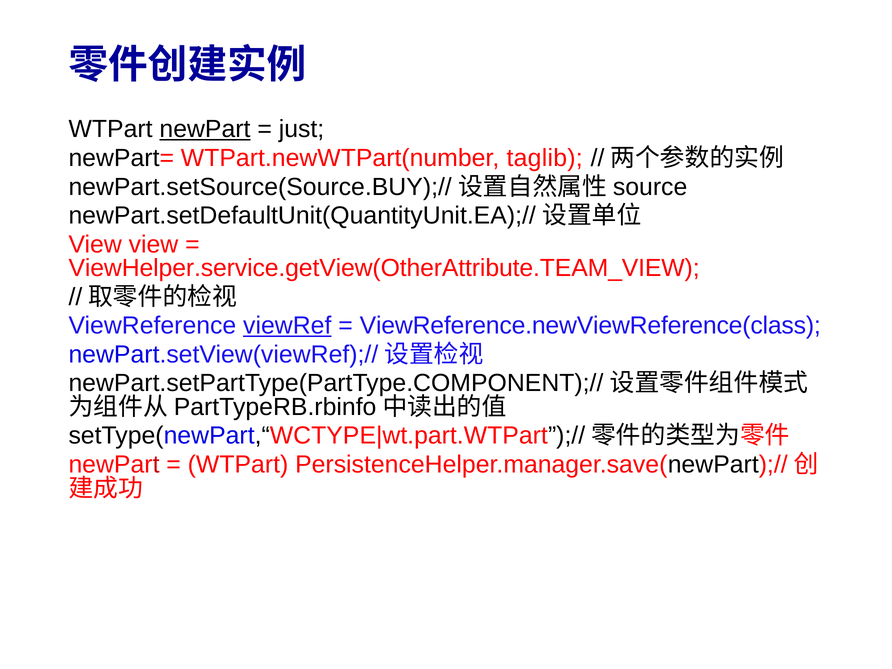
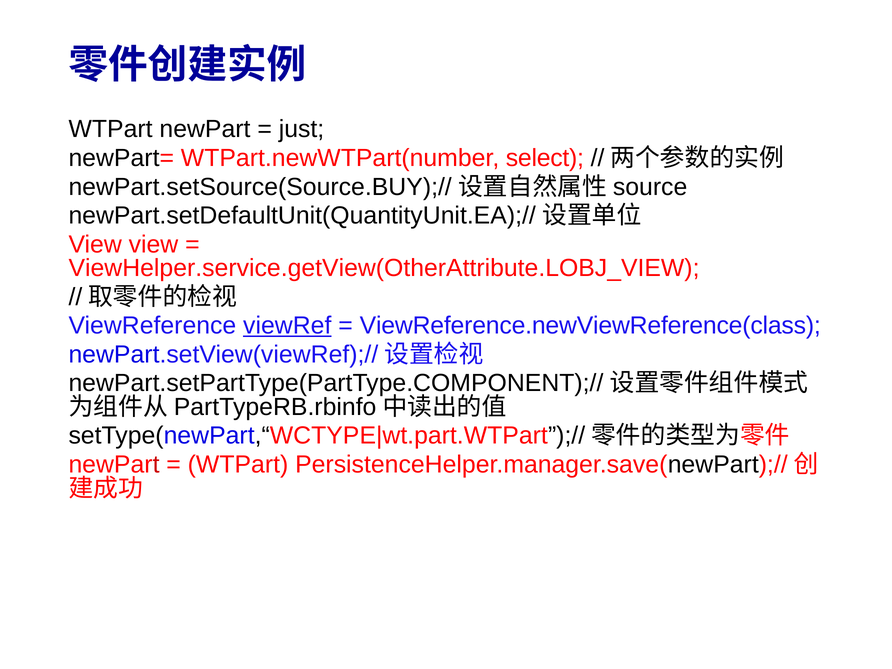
newPart underline: present -> none (205, 129)
taglib: taglib -> select (545, 158)
ViewHelper.service.getView(OtherAttribute.TEAM_VIEW: ViewHelper.service.getView(OtherAttribute.TEAM_VIEW -> ViewHelper.service.getView(OtherAttribute.LOBJ_VIEW (384, 268)
